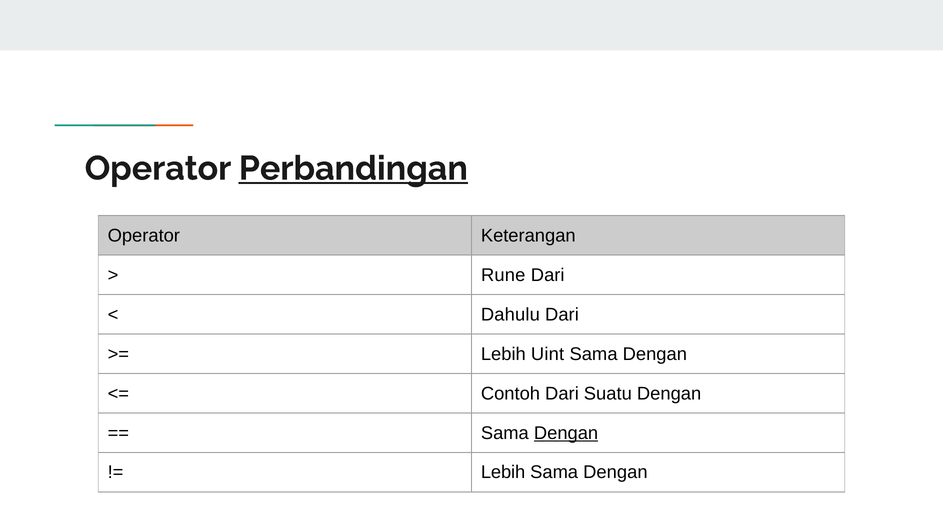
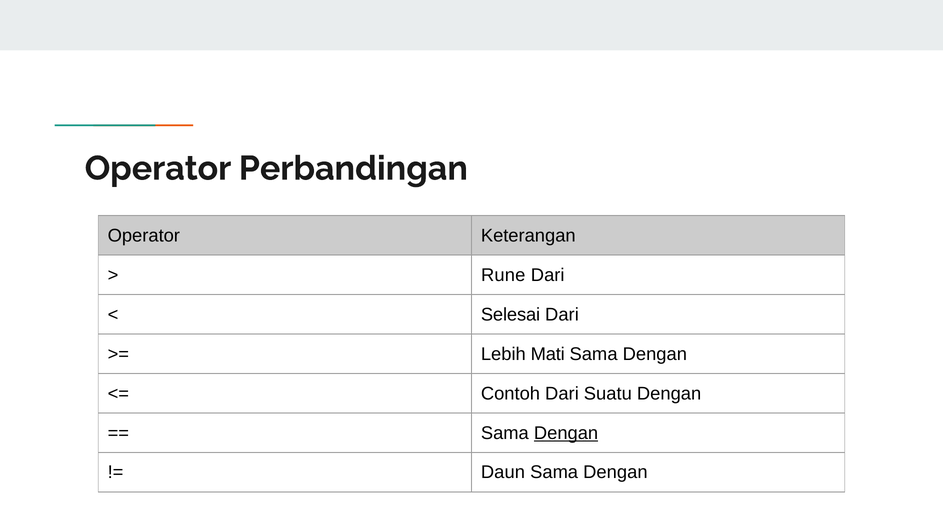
Perbandingan underline: present -> none (353, 168)
Dahulu: Dahulu -> Selesai (511, 314)
Uint: Uint -> Mati (548, 354)
Lebih: Lebih -> Daun (503, 472)
